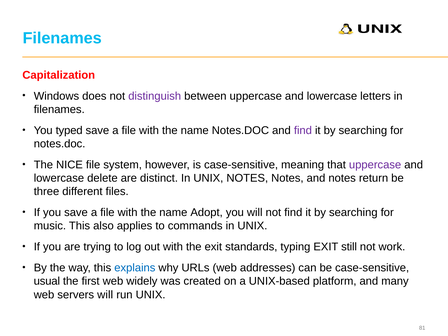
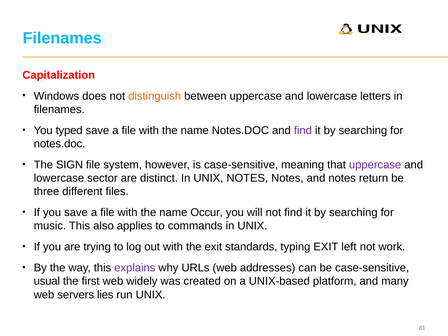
distinguish colour: purple -> orange (155, 96)
NICE: NICE -> SIGN (70, 165)
delete: delete -> sector (102, 178)
Adopt: Adopt -> Occur (207, 213)
still: still -> left (349, 247)
explains colour: blue -> purple (135, 268)
servers will: will -> lies (105, 295)
